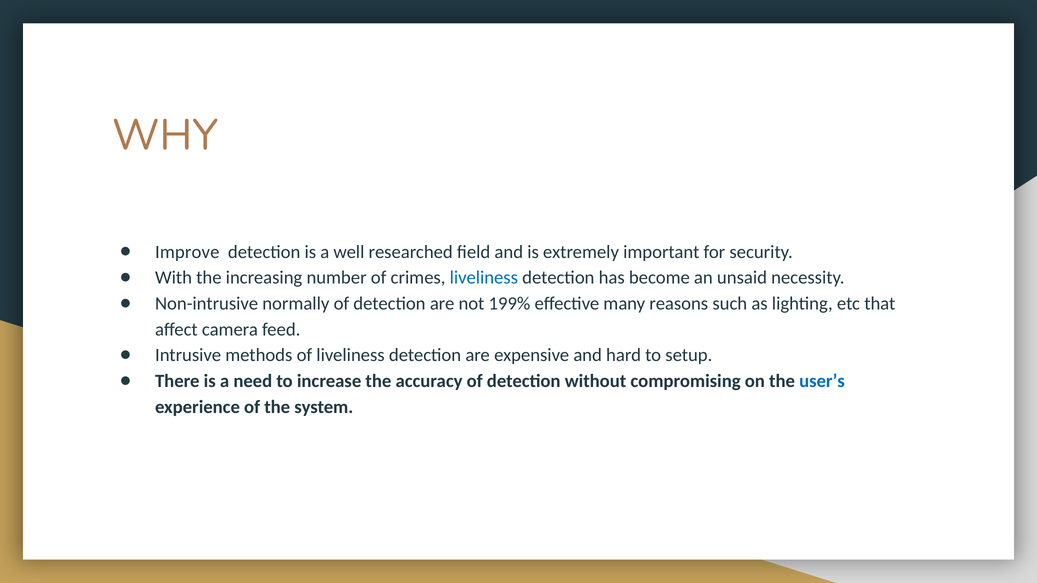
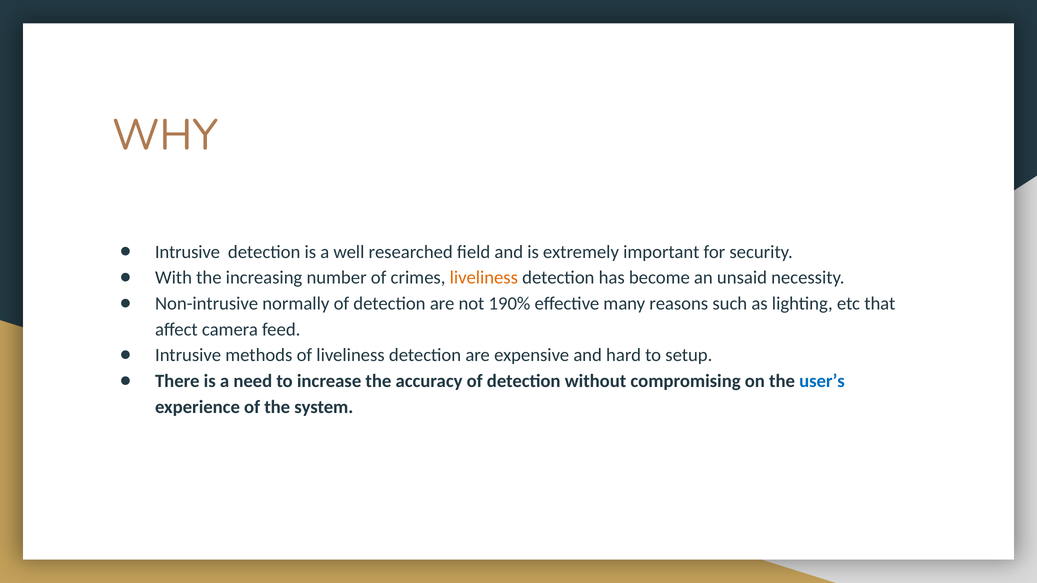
Improve: Improve -> Intrusive (187, 252)
liveliness colour: blue -> orange (484, 278)
199%: 199% -> 190% (509, 304)
